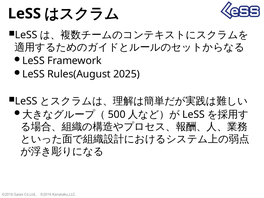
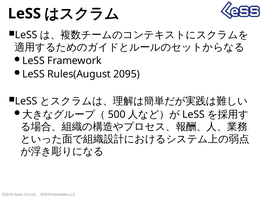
2025: 2025 -> 2095 (127, 74)
